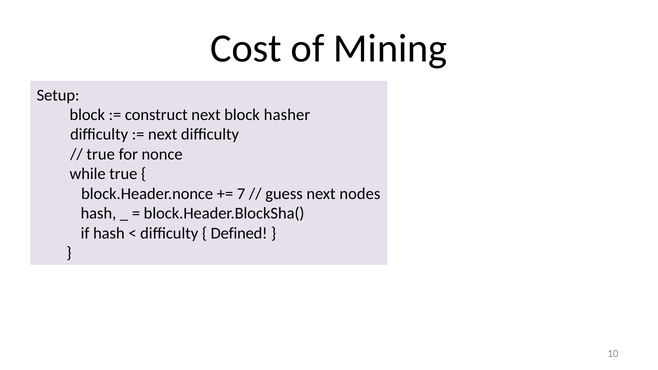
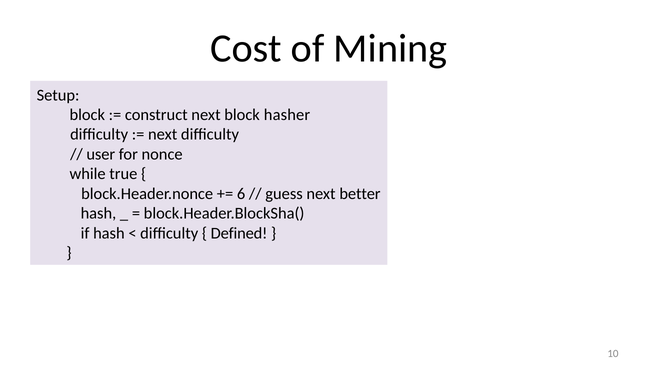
true: true -> user (101, 154)
7: 7 -> 6 (241, 194)
nodes: nodes -> better (360, 194)
